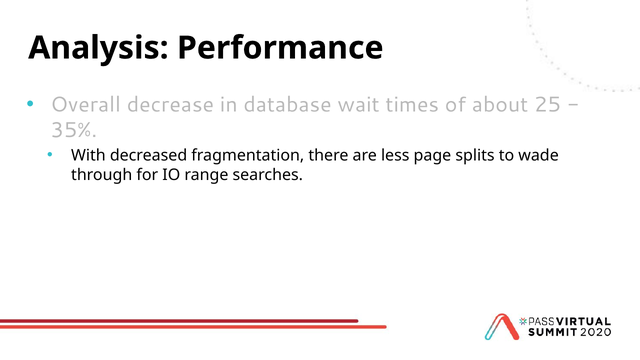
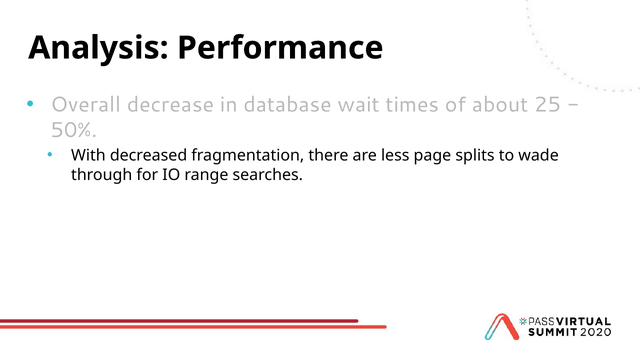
35%: 35% -> 50% (74, 130)
